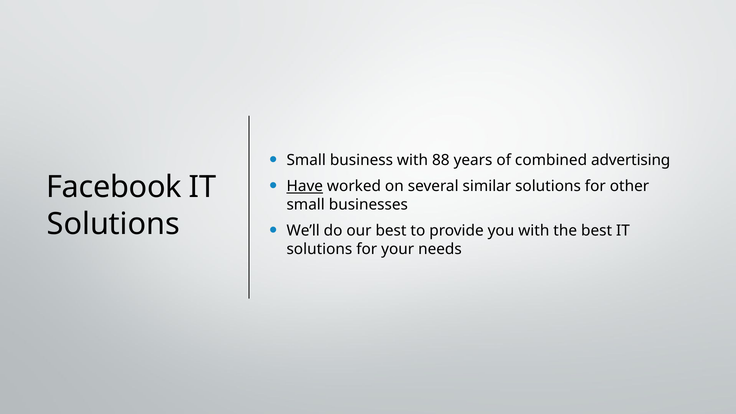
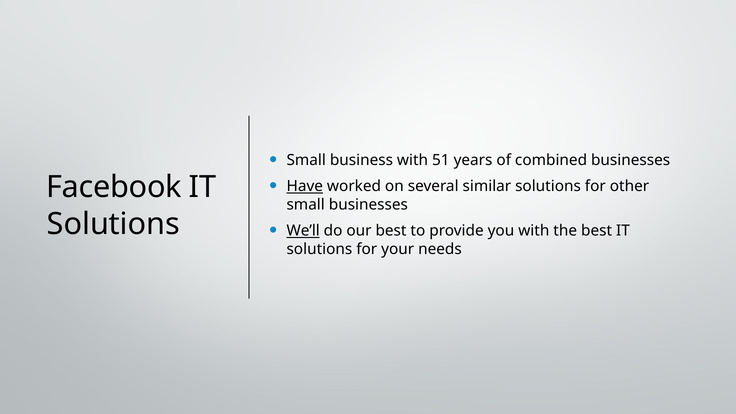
88: 88 -> 51 (441, 160)
combined advertising: advertising -> businesses (631, 160)
We’ll underline: none -> present (303, 231)
